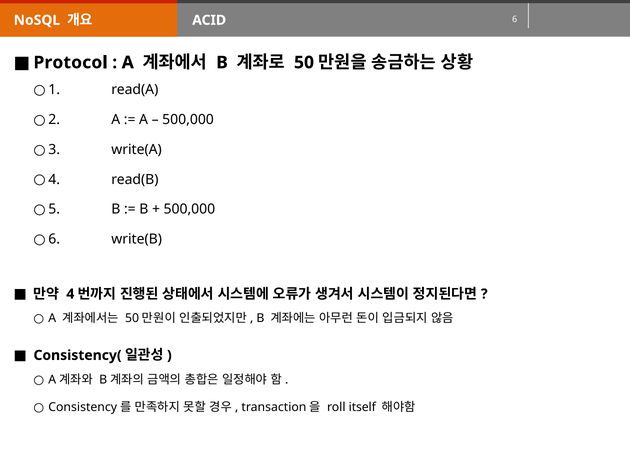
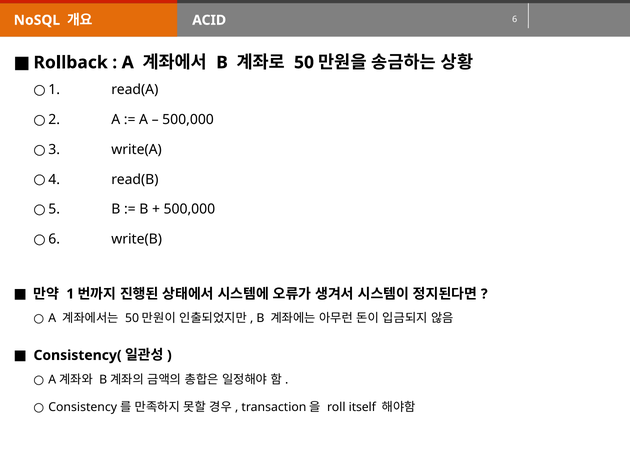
Protocol: Protocol -> Rollback (71, 63)
4: 4 -> 1 (70, 294)
